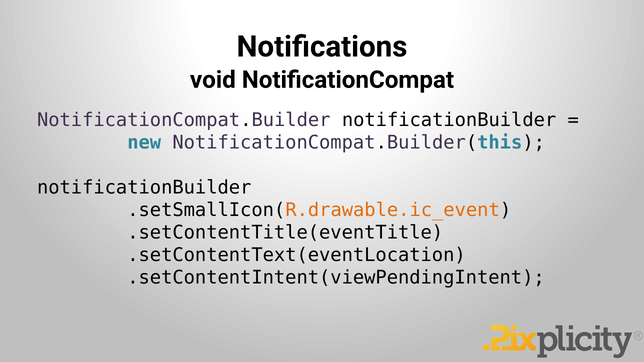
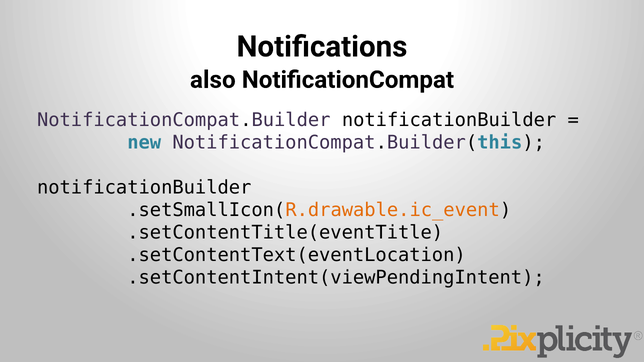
void: void -> also (213, 80)
